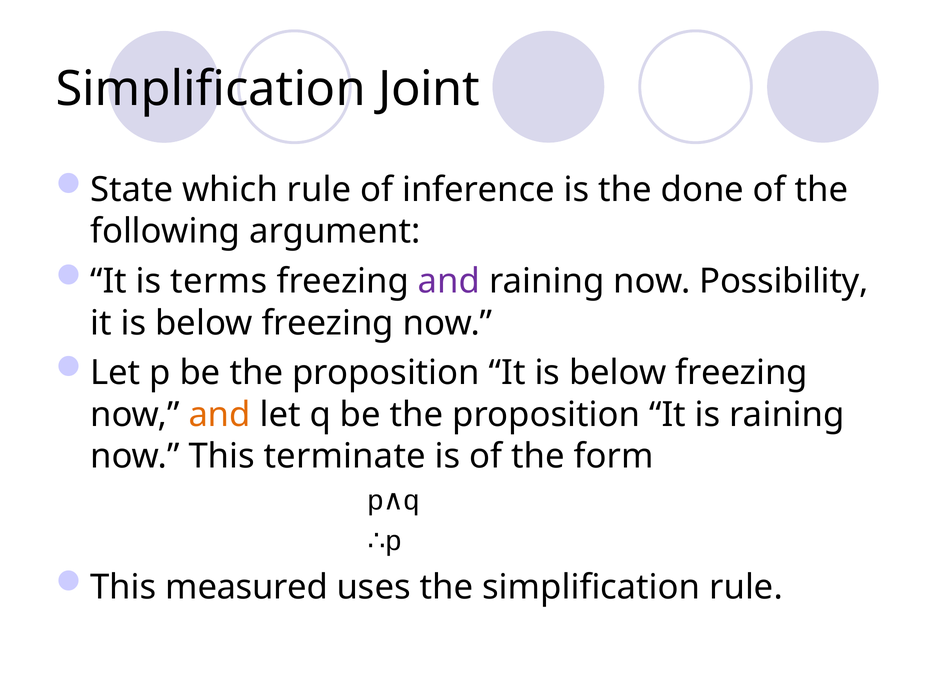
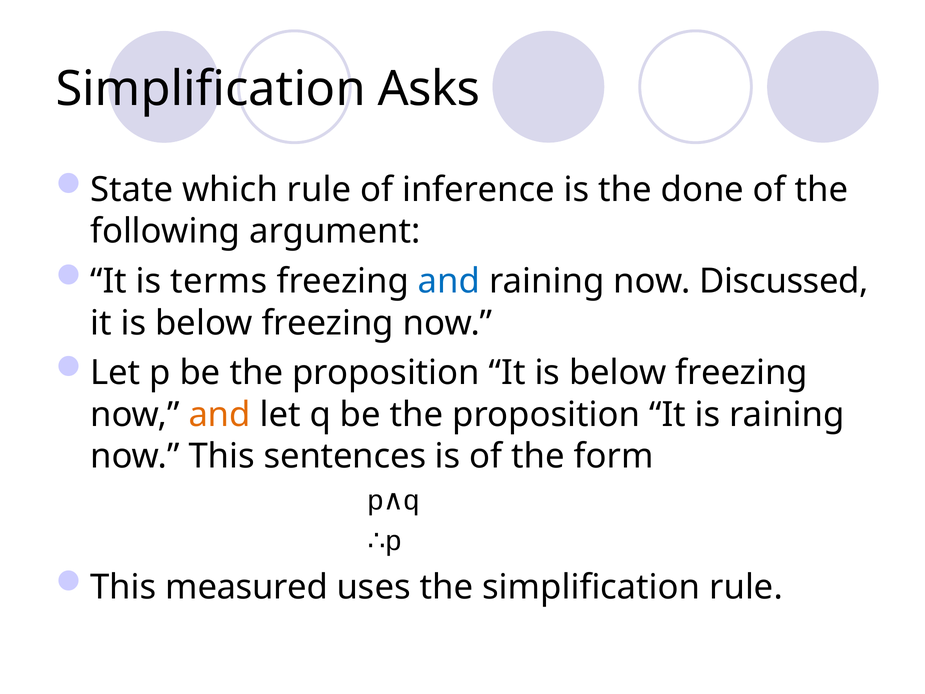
Joint: Joint -> Asks (429, 89)
and colour: purple -> blue (449, 281)
Possibility: Possibility -> Discussed (784, 281)
terminate: terminate -> sentences (345, 456)
